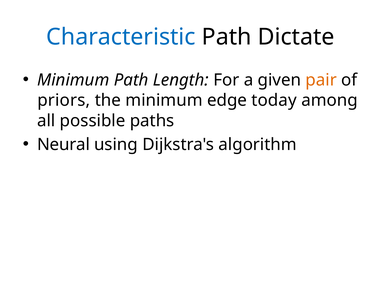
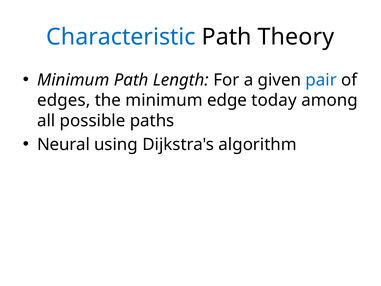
Dictate: Dictate -> Theory (296, 37)
pair colour: orange -> blue (321, 80)
priors: priors -> edges (64, 100)
